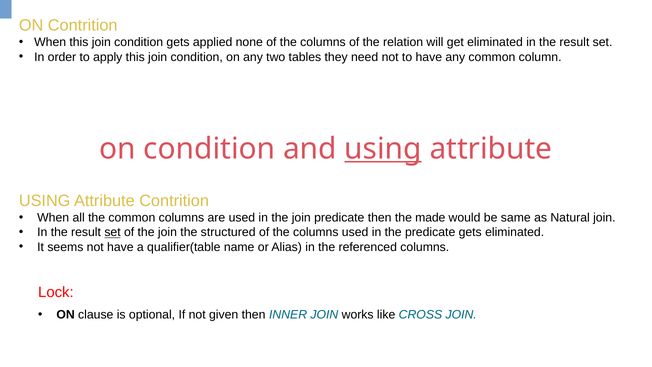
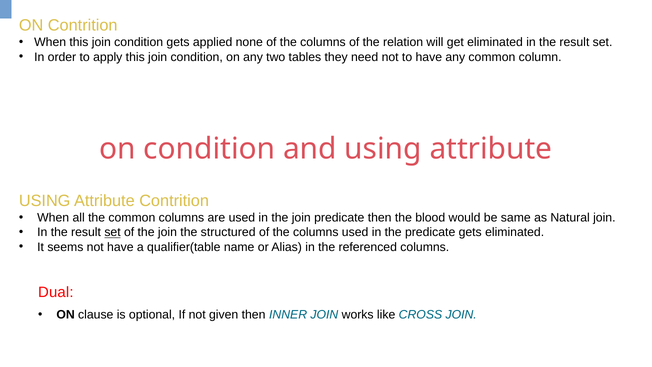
using underline: present -> none (383, 149)
made: made -> blood (430, 218)
Lock: Lock -> Dual (56, 292)
